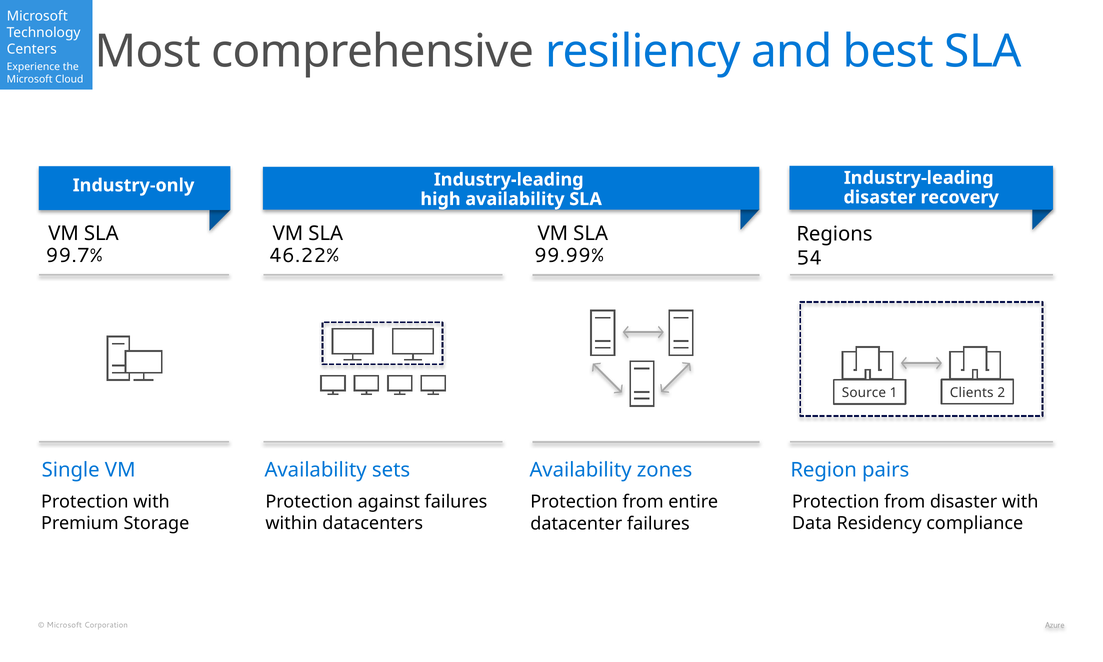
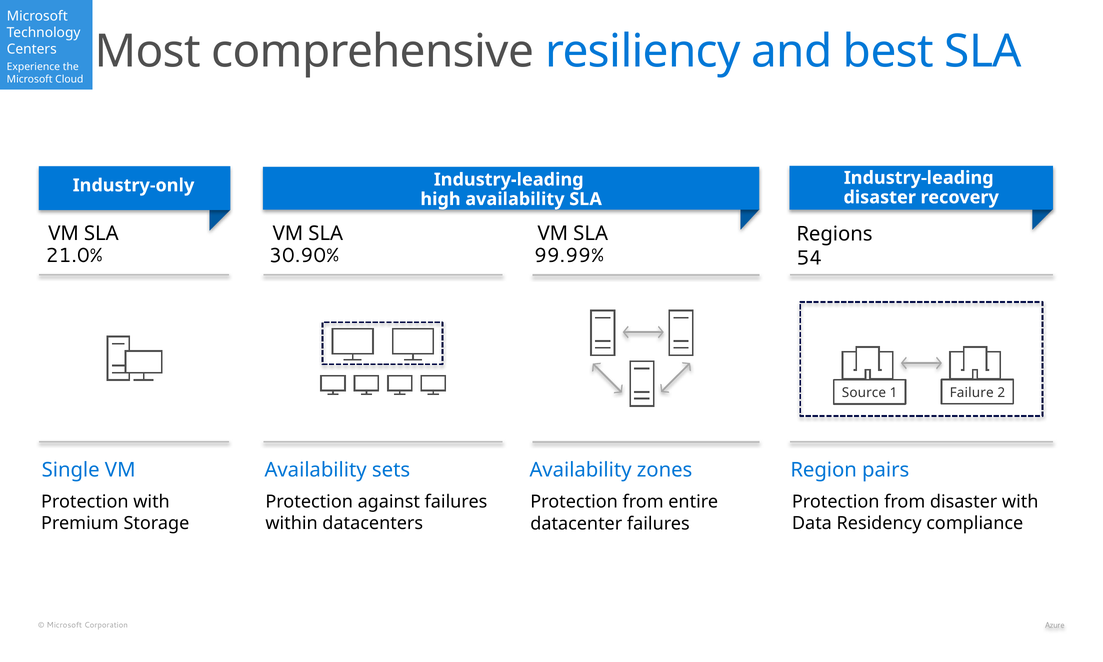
99.7%: 99.7% -> 21.0% (74, 255)
46.22%: 46.22% -> 30.90% (304, 256)
Clients: Clients -> Failure (972, 393)
